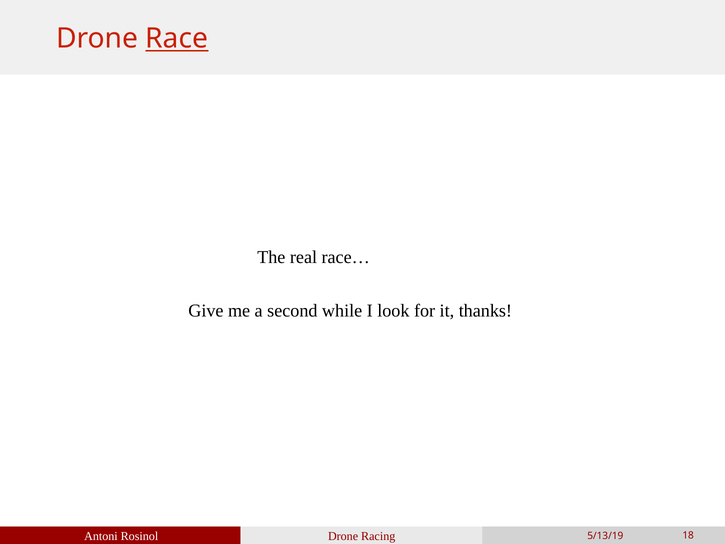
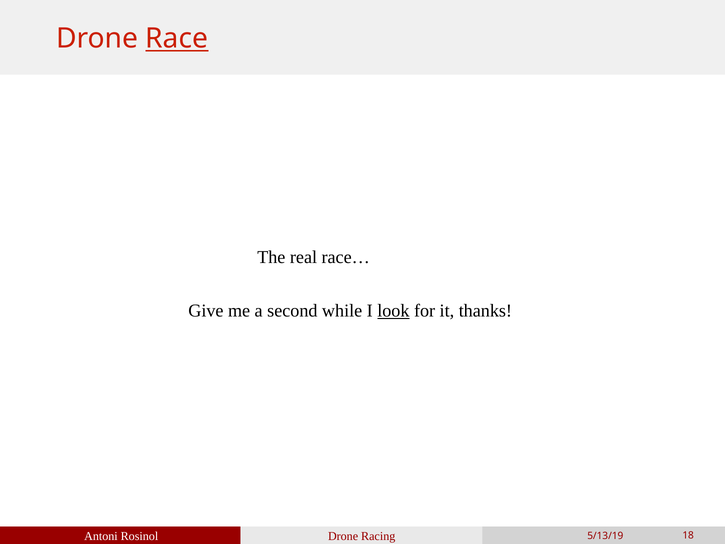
look underline: none -> present (393, 310)
